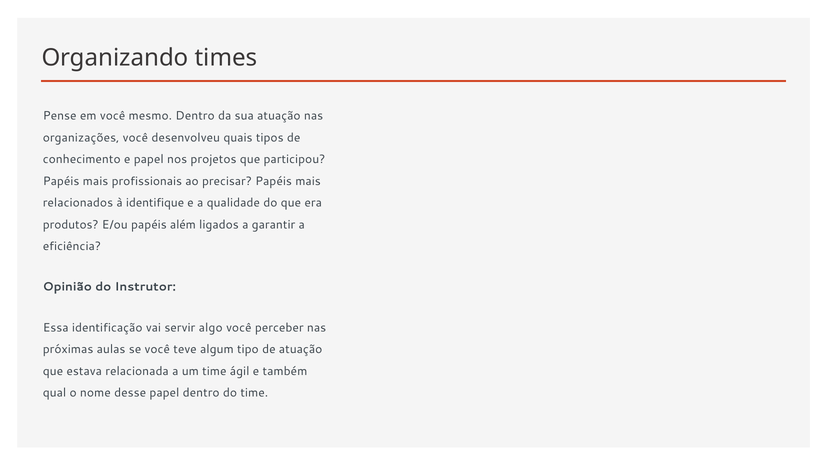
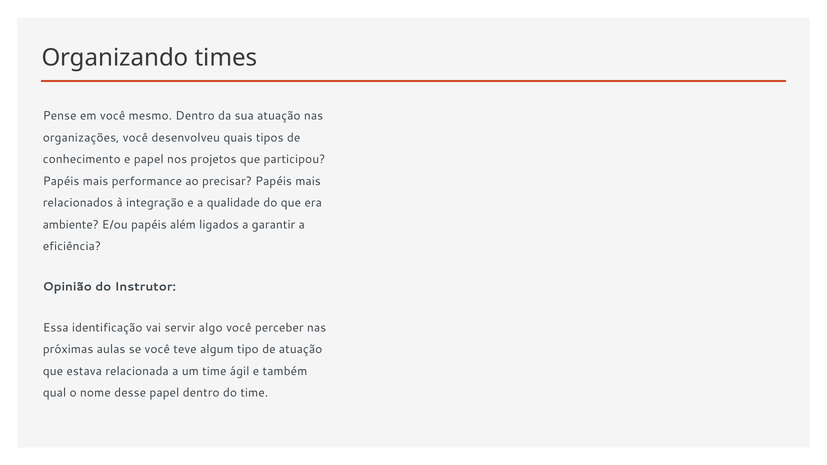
profissionais: profissionais -> performance (147, 181)
identifique: identifique -> integração (155, 203)
produtos: produtos -> ambiente (71, 225)
